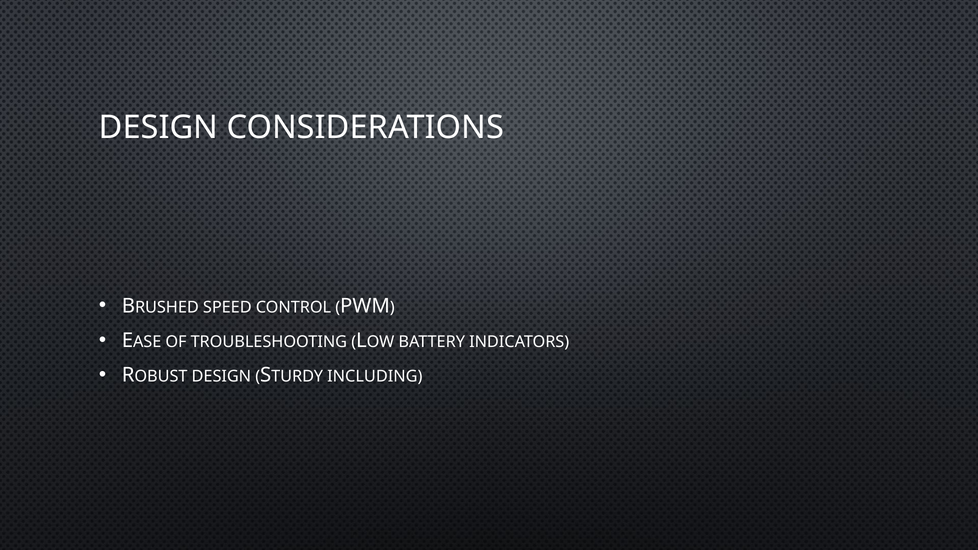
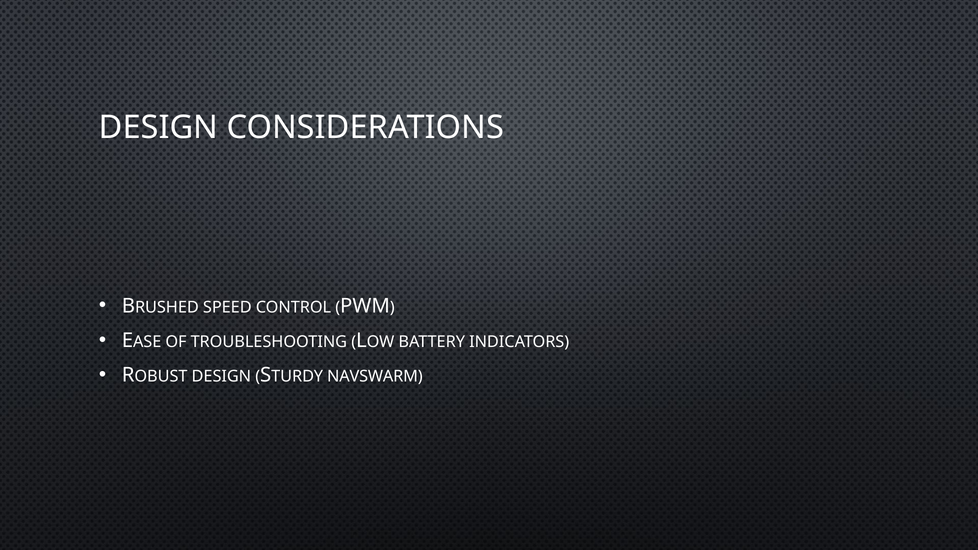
INCLUDING: INCLUDING -> NAVSWARM (375, 377)
